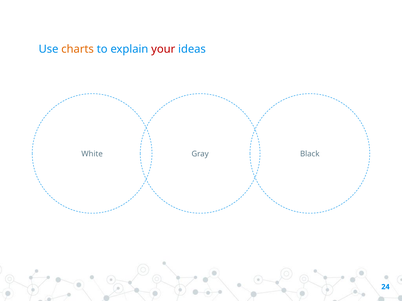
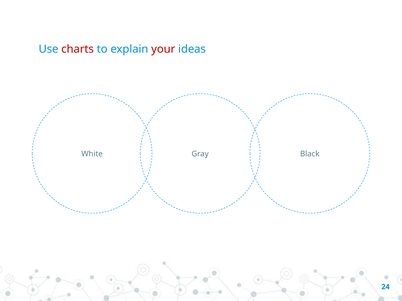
charts colour: orange -> red (78, 49)
